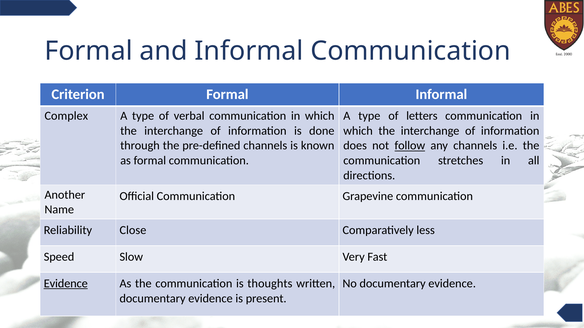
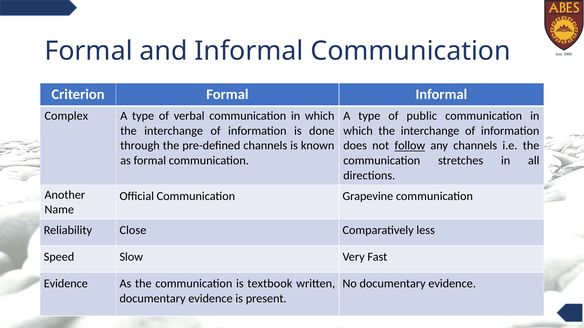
letters: letters -> public (422, 116)
Evidence underline: present -> none (66, 284)
thoughts: thoughts -> textbook (270, 284)
